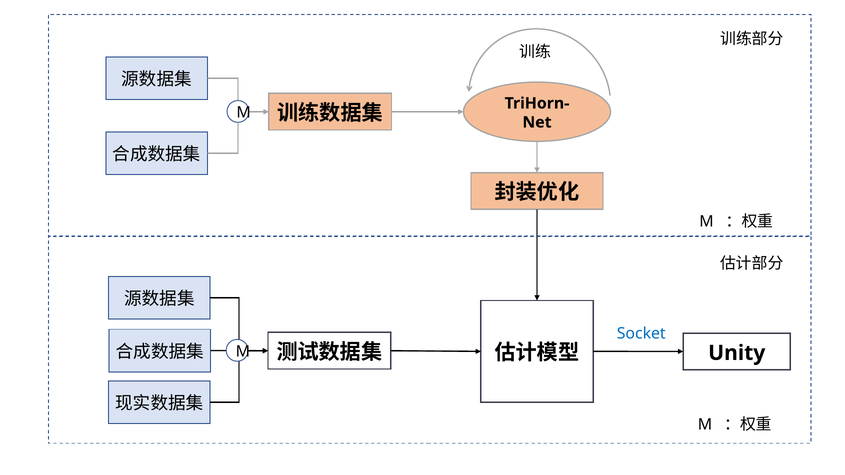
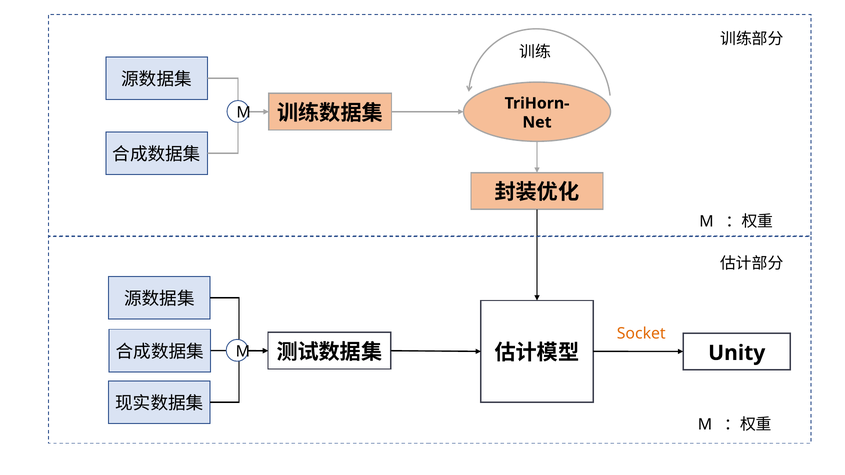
Socket colour: blue -> orange (641, 334)
